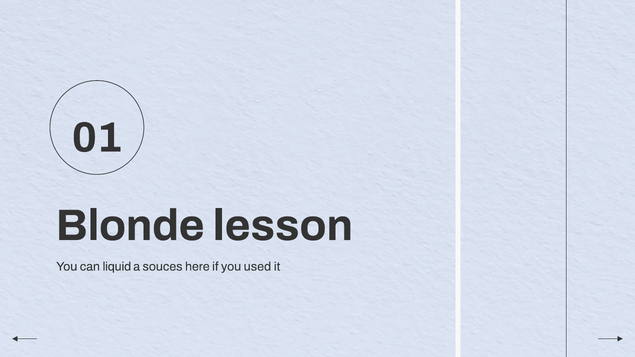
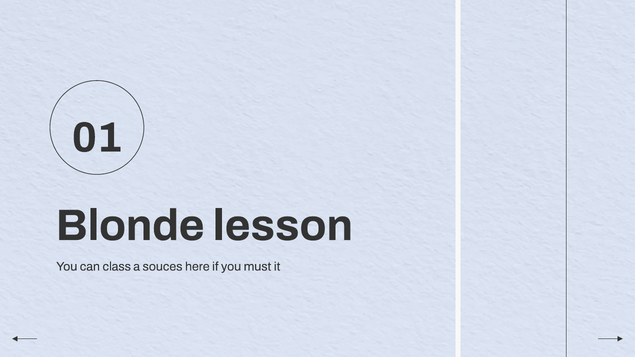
liquid: liquid -> class (117, 267)
used: used -> must (257, 267)
